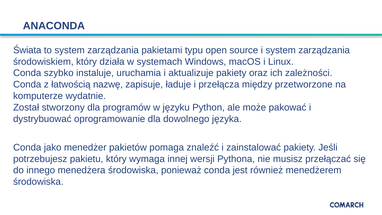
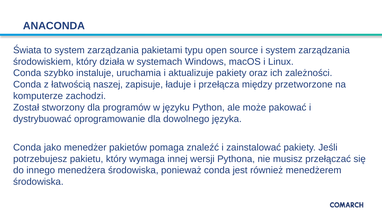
nazwę: nazwę -> naszej (108, 85)
wydatnie: wydatnie -> zachodzi (86, 96)
